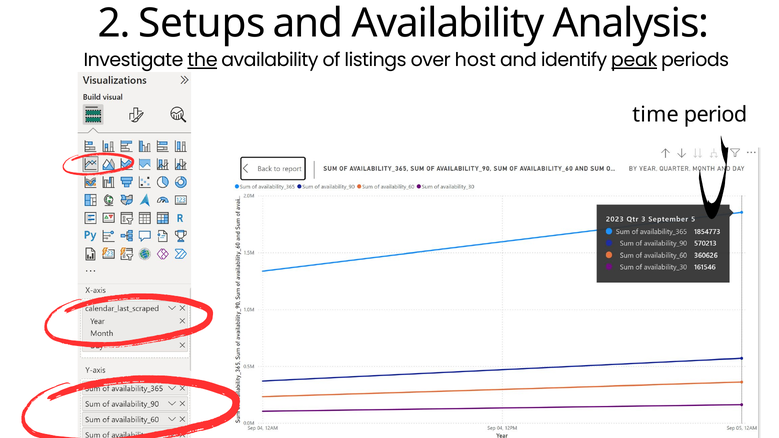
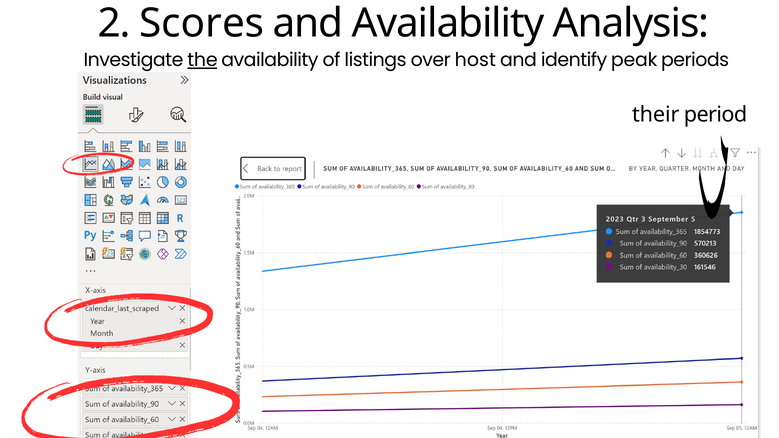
Setups: Setups -> Scores (202, 24)
peak underline: present -> none (634, 60)
time: time -> their (656, 114)
